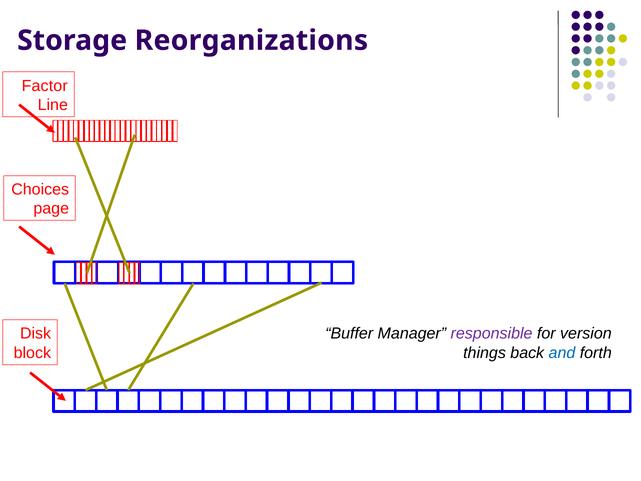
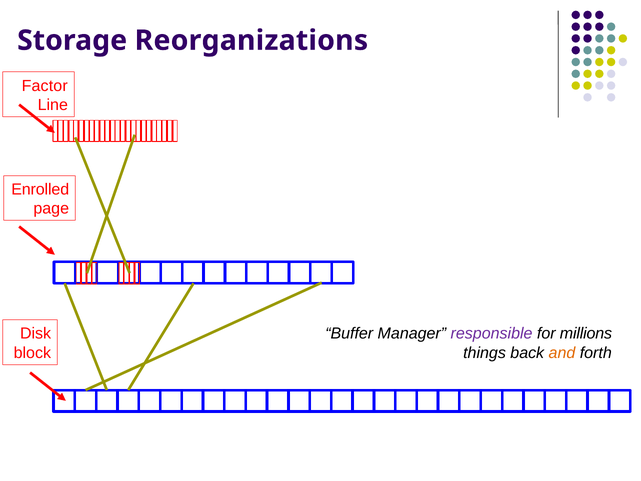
Choices: Choices -> Enrolled (40, 189)
version: version -> millions (586, 334)
and colour: blue -> orange (562, 353)
